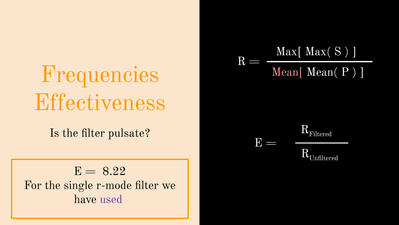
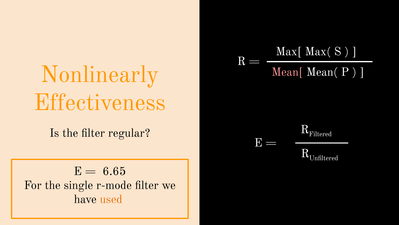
Frequencies: Frequencies -> Nonlinearly (100, 74)
pulsate: pulsate -> regular (129, 133)
8.22: 8.22 -> 6.65 (114, 171)
used colour: purple -> orange (111, 199)
